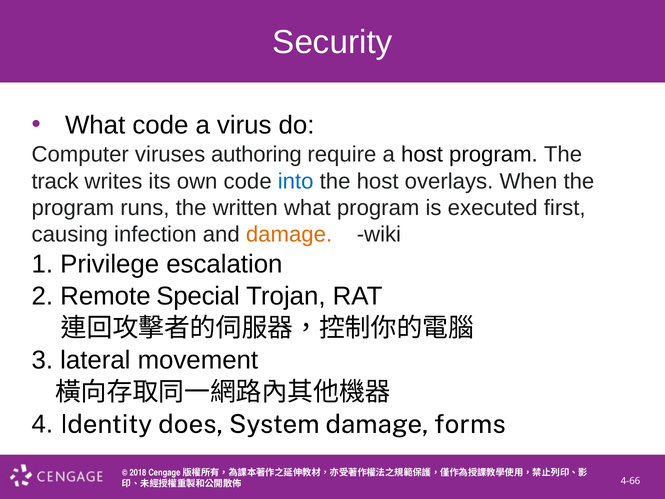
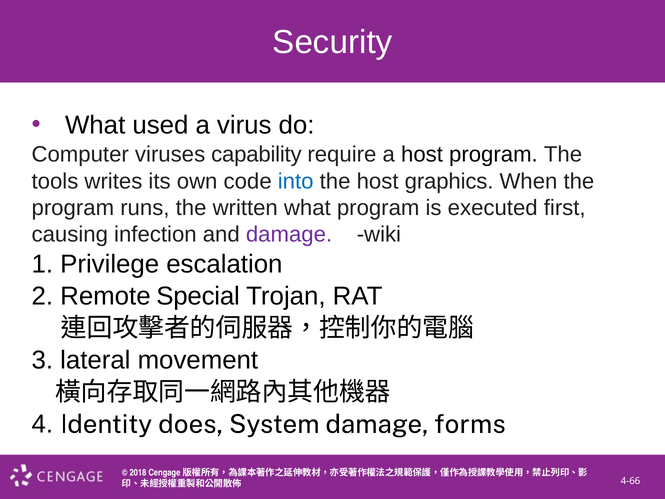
What code: code -> used (160, 125)
authoring: authoring -> capability (256, 155)
track: track -> tools (55, 181)
overlays: overlays -> graphics (449, 181)
damage colour: orange -> purple (289, 234)
